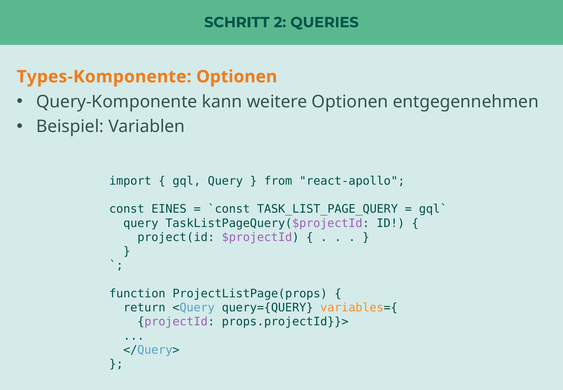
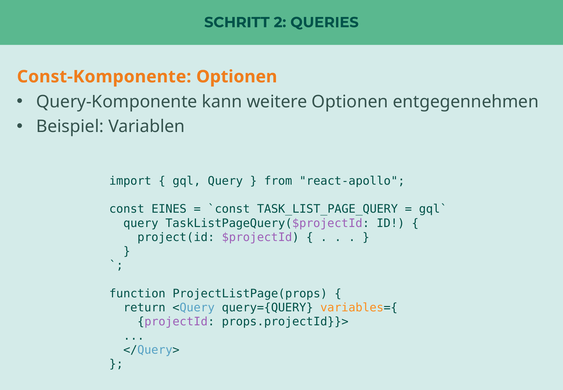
Types-Komponente: Types-Komponente -> Const-Komponente (104, 77)
